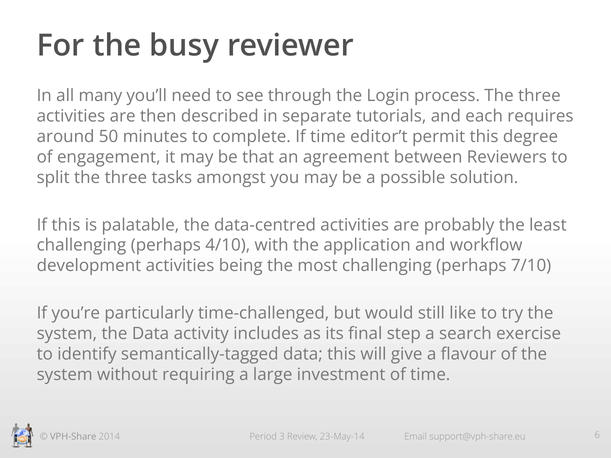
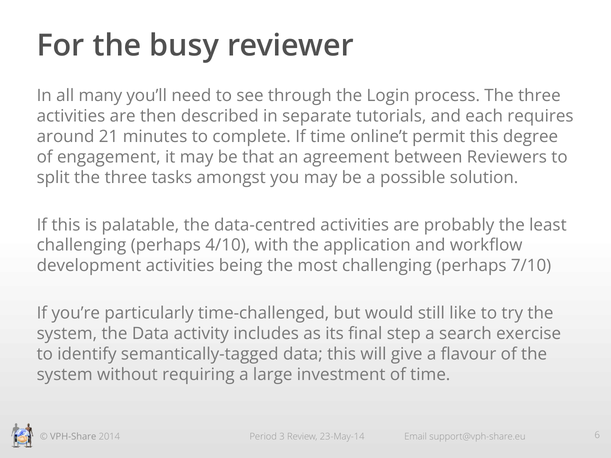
50: 50 -> 21 (109, 137)
editor’t: editor’t -> online’t (379, 137)
